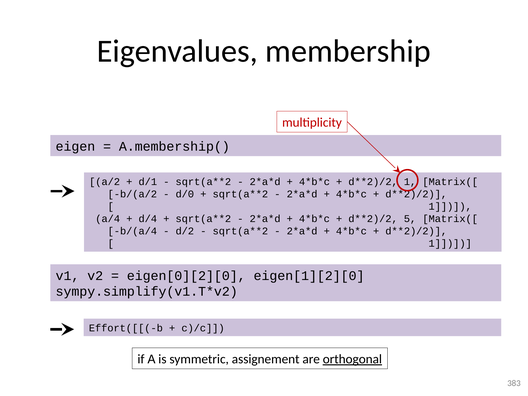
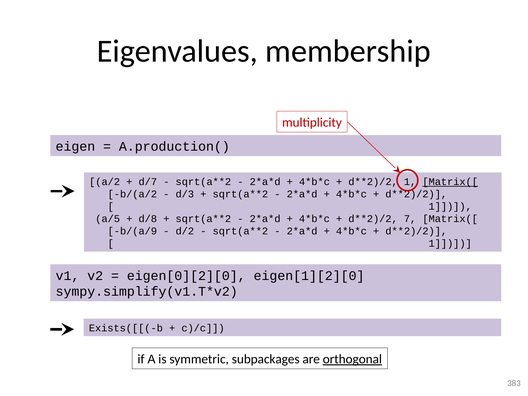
A.membership(: A.membership( -> A.production( (174, 147)
d/1: d/1 -> d/7 (148, 182)
Matrix([ underline: none -> present (450, 182)
d/0: d/0 -> d/3 (185, 194)
a/4: a/4 -> a/5 (108, 219)
d/4: d/4 -> d/8 (148, 219)
5: 5 -> 7 (410, 219)
b/(a/4: b/(a/4 -> b/(a/9 (132, 231)
Effort([[(-b: Effort([[(-b -> Exists([[(-b (126, 328)
assignement: assignement -> subpackages (266, 359)
